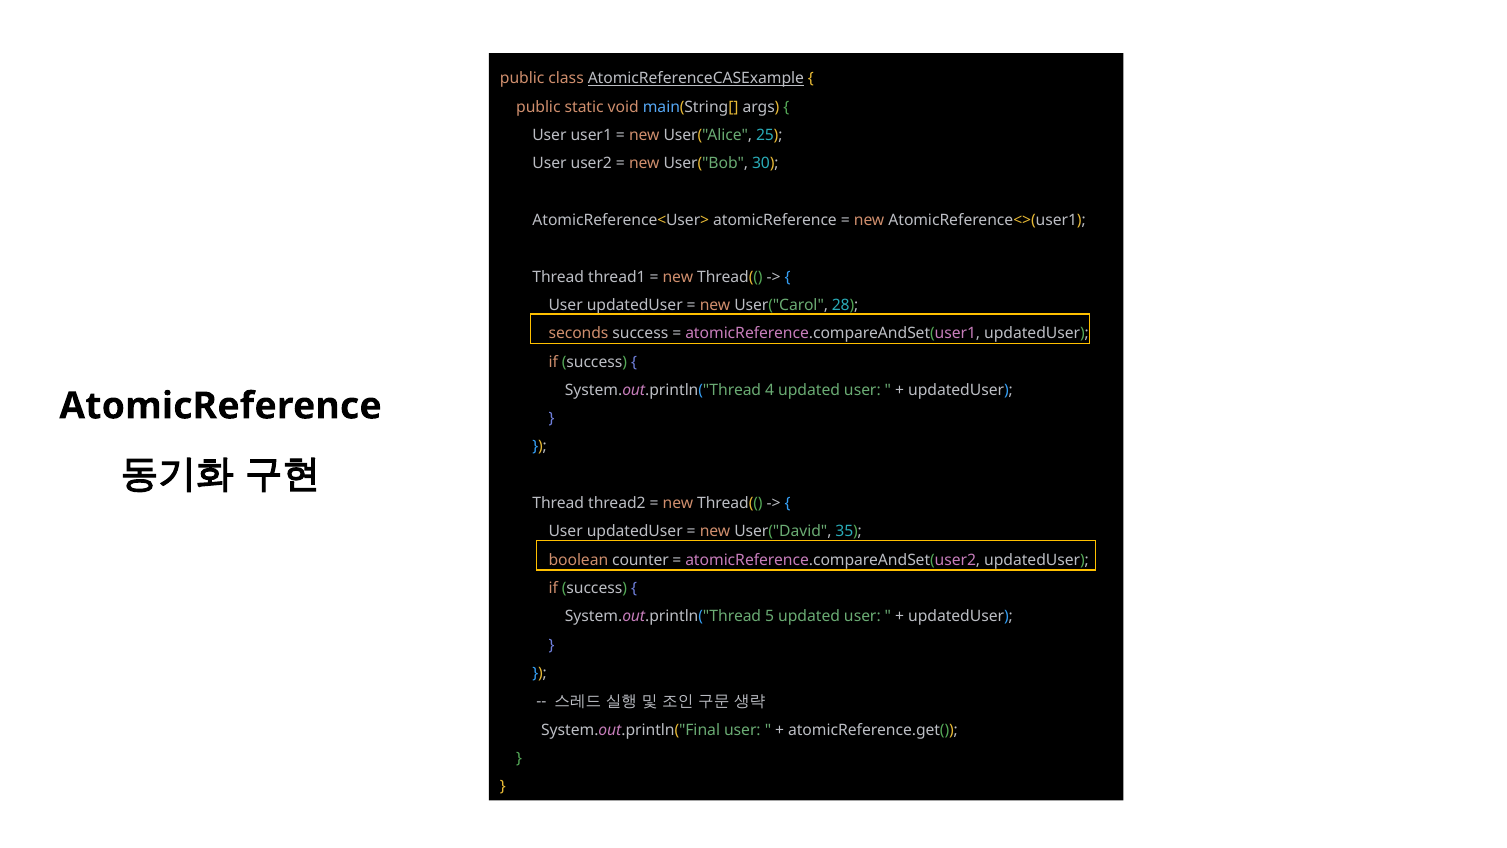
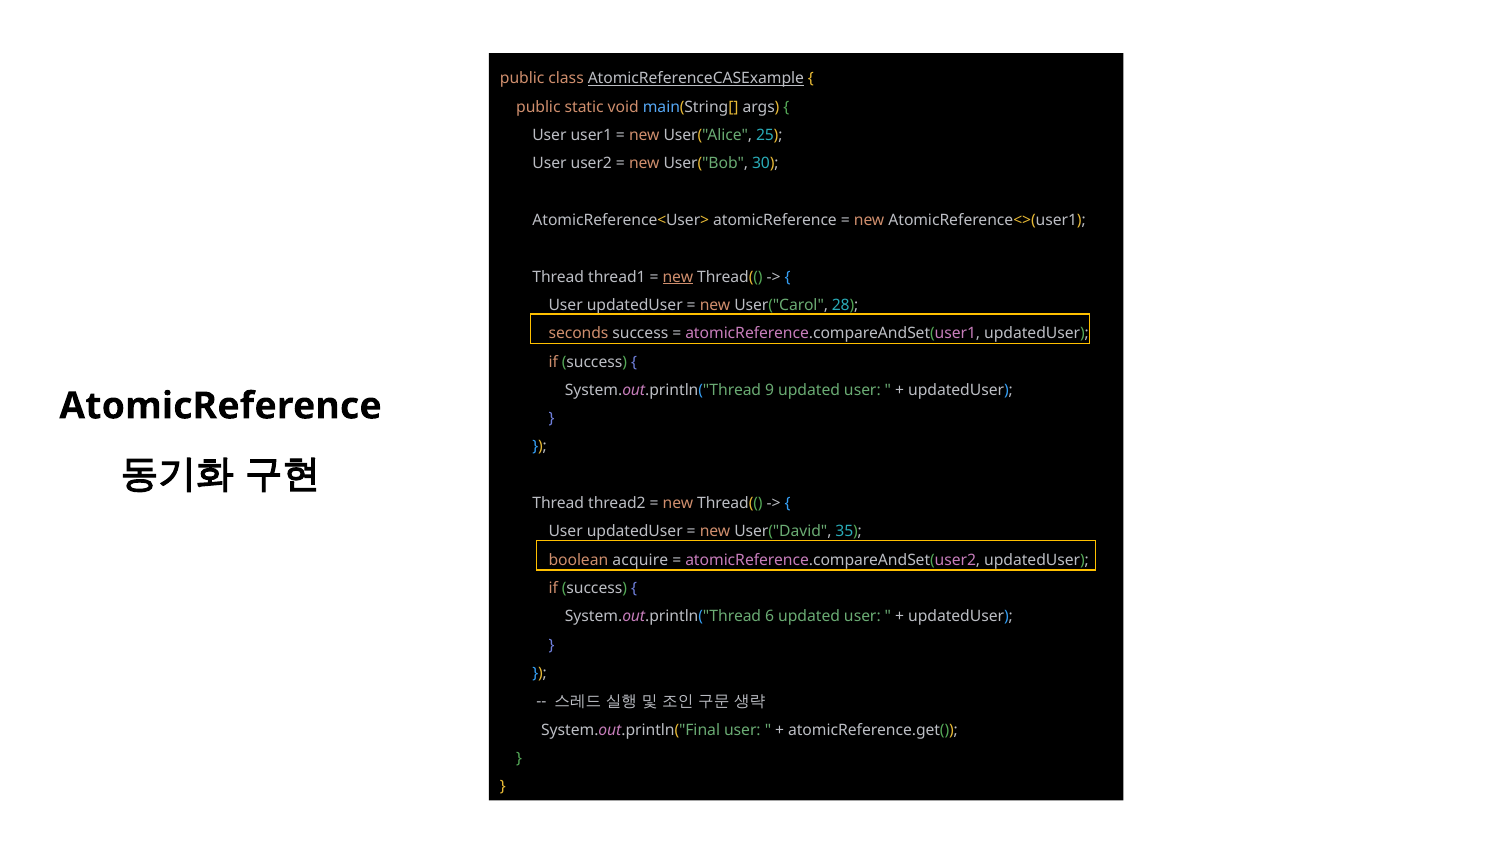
new underline: none -> present (678, 277)
4: 4 -> 9 (770, 390)
counter: counter -> acquire (640, 560)
5: 5 -> 6 (770, 616)
